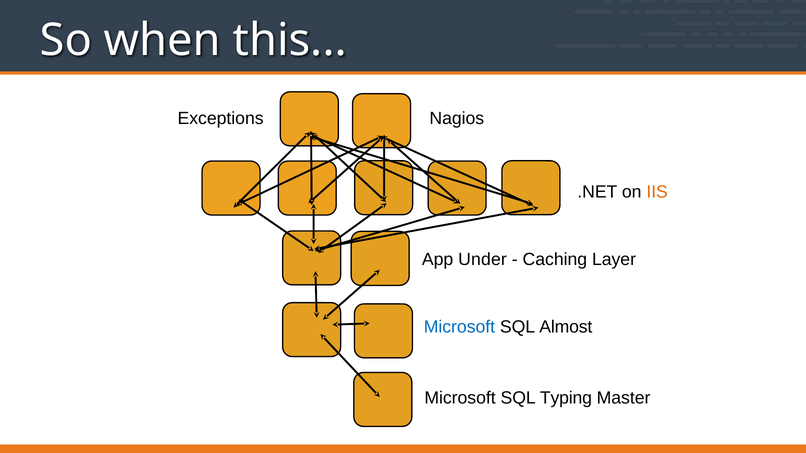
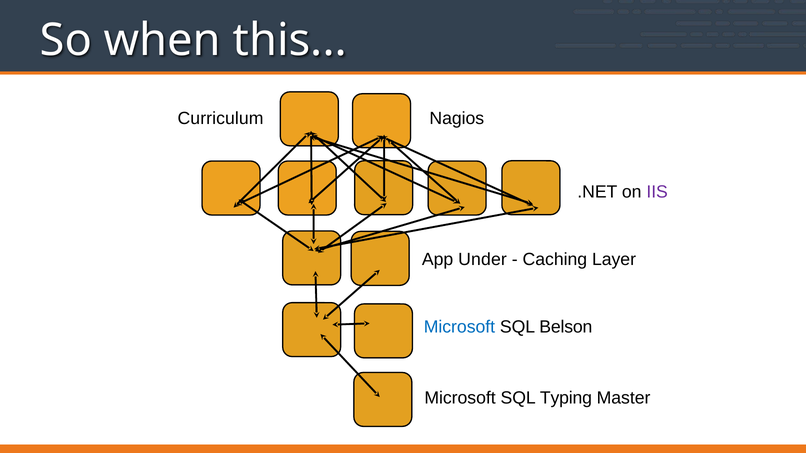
Exceptions: Exceptions -> Curriculum (221, 119)
IIS colour: orange -> purple (657, 192)
Almost: Almost -> Belson (566, 327)
